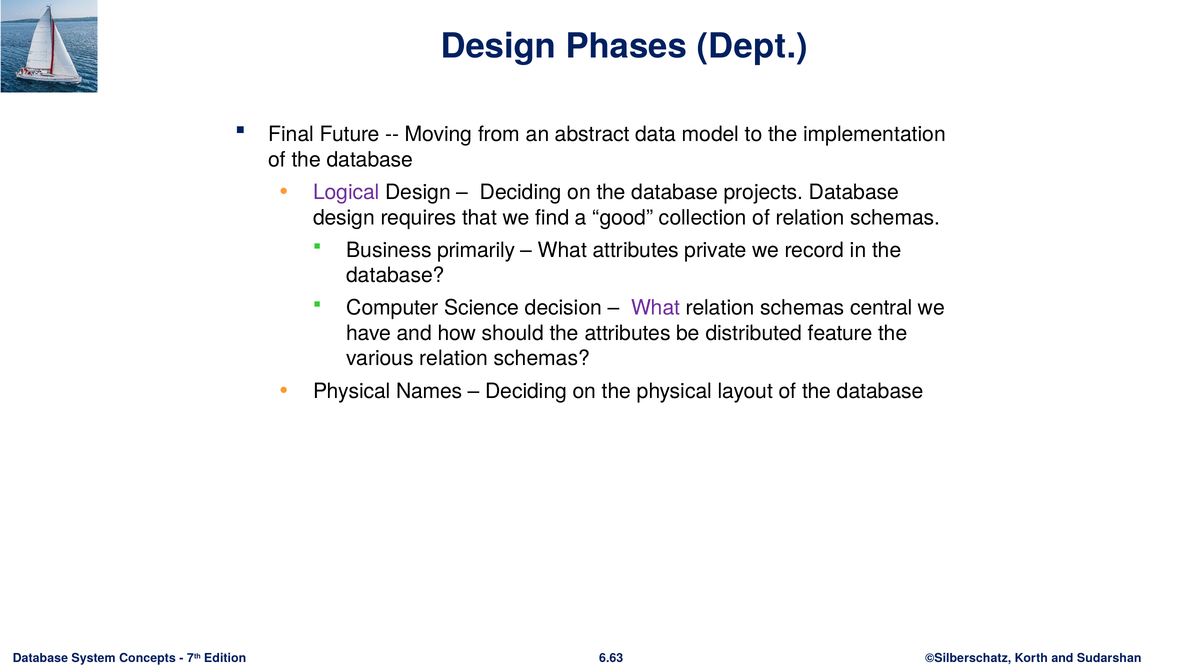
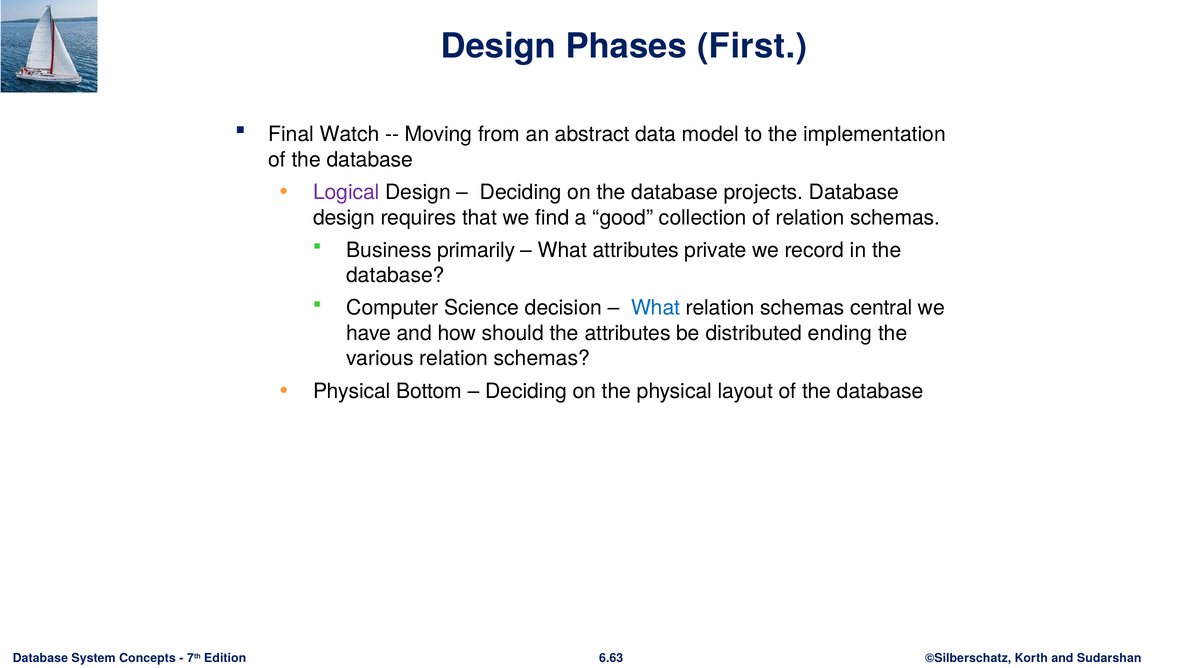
Dept: Dept -> First (752, 47)
Future: Future -> Watch (350, 135)
What colour: purple -> blue (656, 308)
feature: feature -> ending (840, 333)
Names: Names -> Bottom (429, 391)
